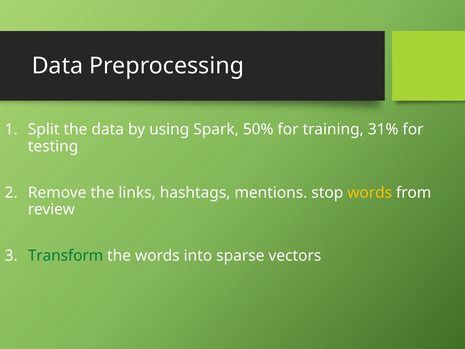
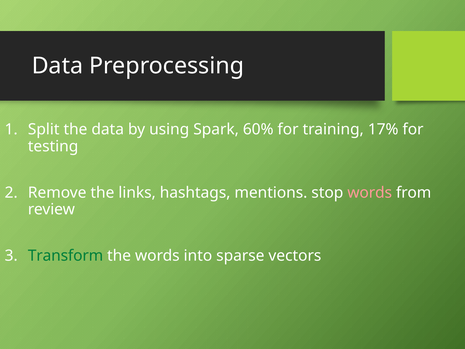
50%: 50% -> 60% (258, 129)
31%: 31% -> 17% (383, 129)
words colour: yellow -> pink (370, 193)
